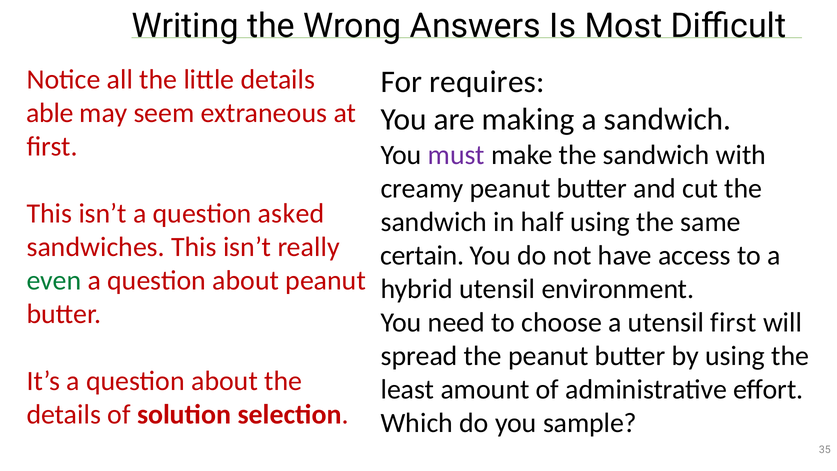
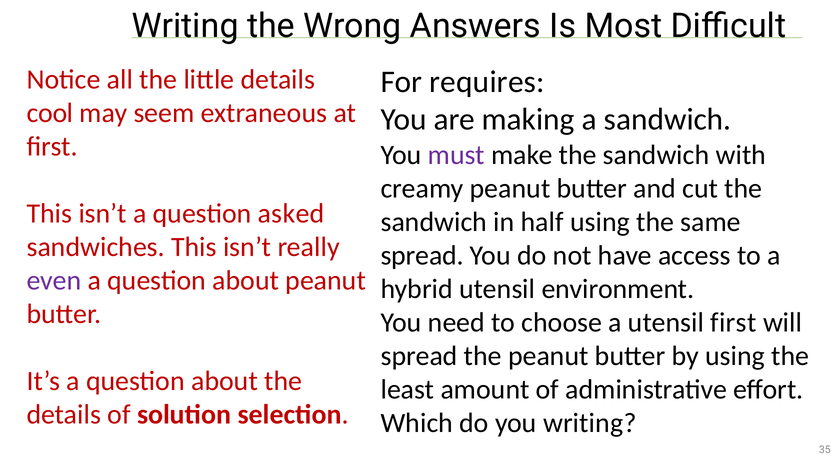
able: able -> cool (50, 113)
certain: certain -> spread (422, 255)
even colour: green -> purple (54, 280)
you sample: sample -> writing (590, 423)
